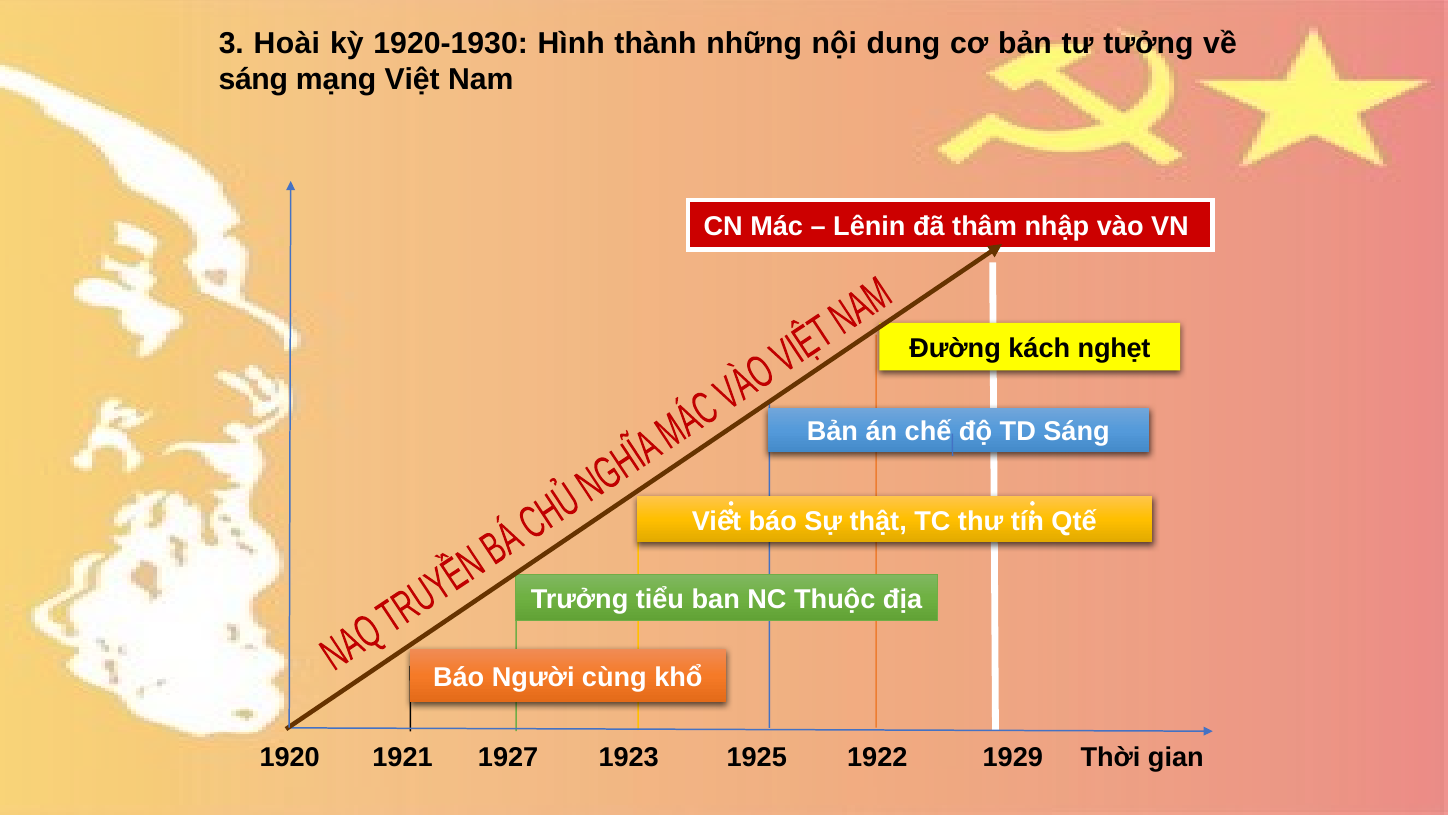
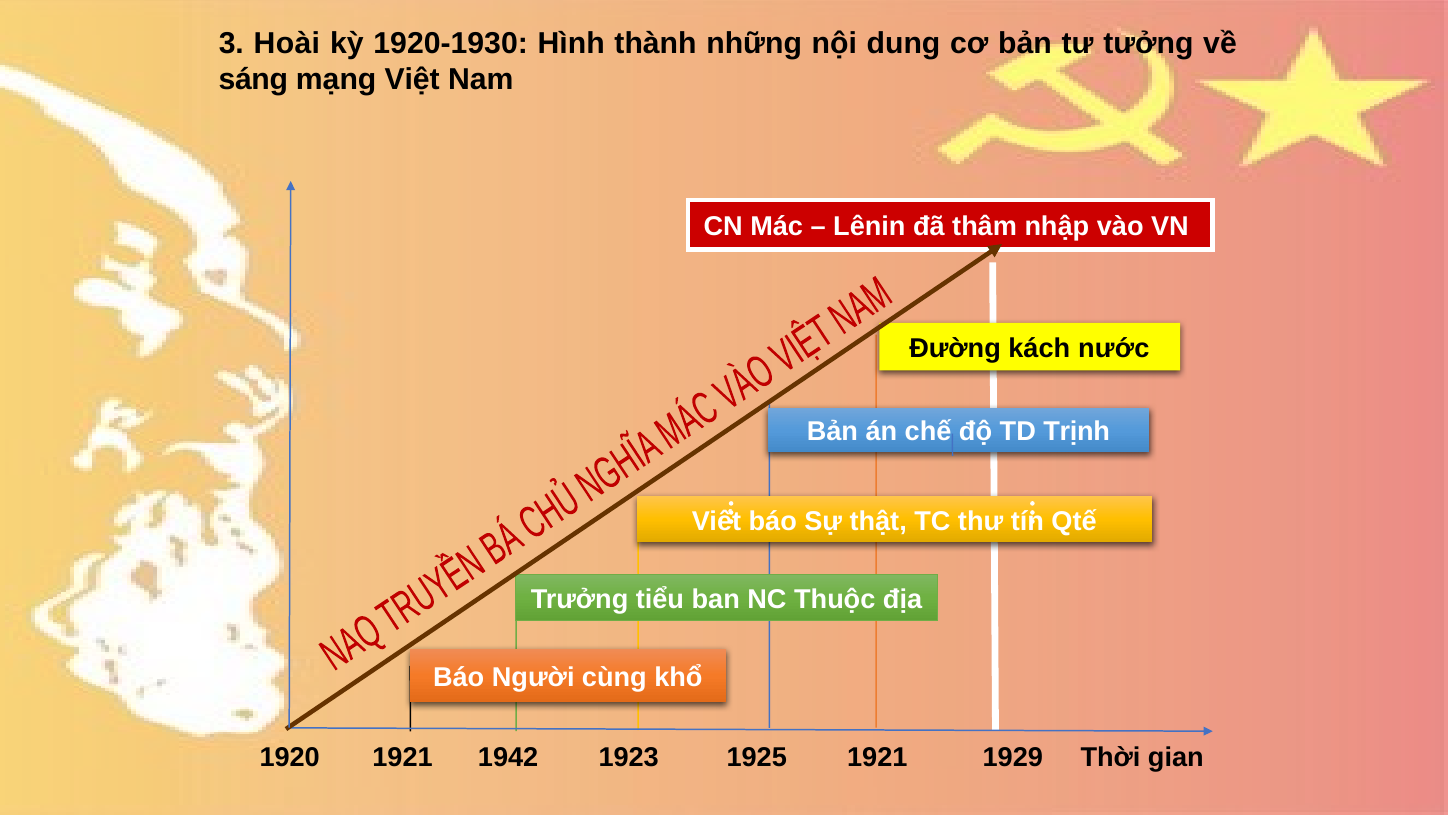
nghẹt: nghẹt -> nước (1114, 348)
TD Sáng: Sáng -> Trịnh (1077, 432)
1927: 1927 -> 1942 (508, 757)
1925 1922: 1922 -> 1921 (877, 757)
